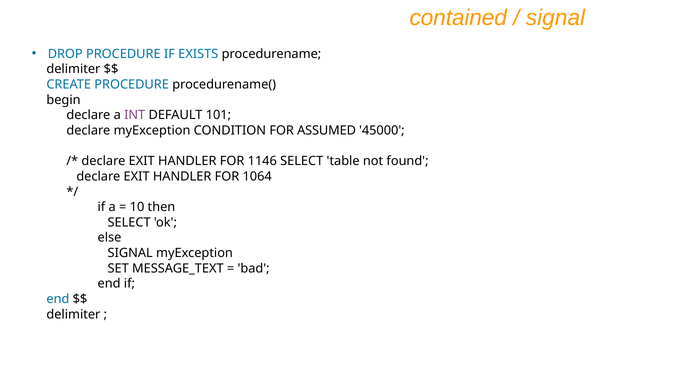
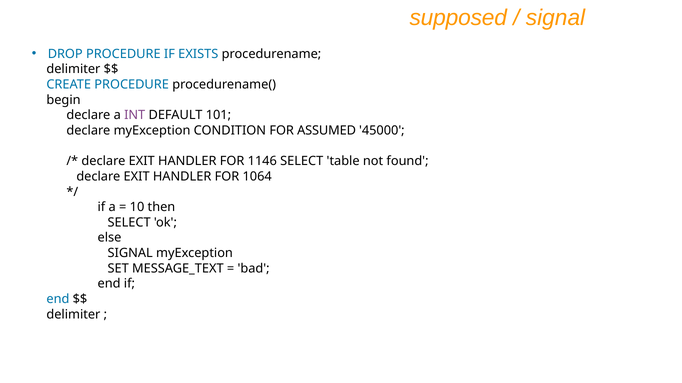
contained: contained -> supposed (458, 18)
